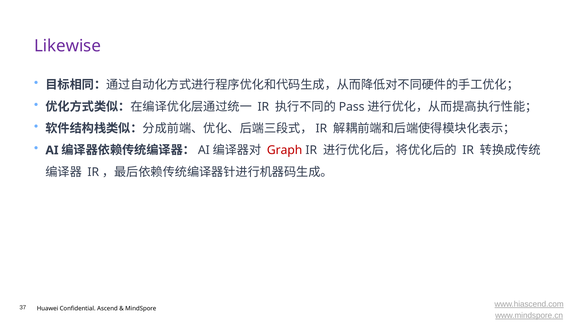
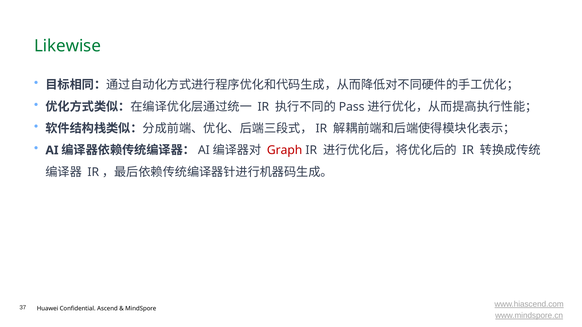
Likewise colour: purple -> green (68, 46)
